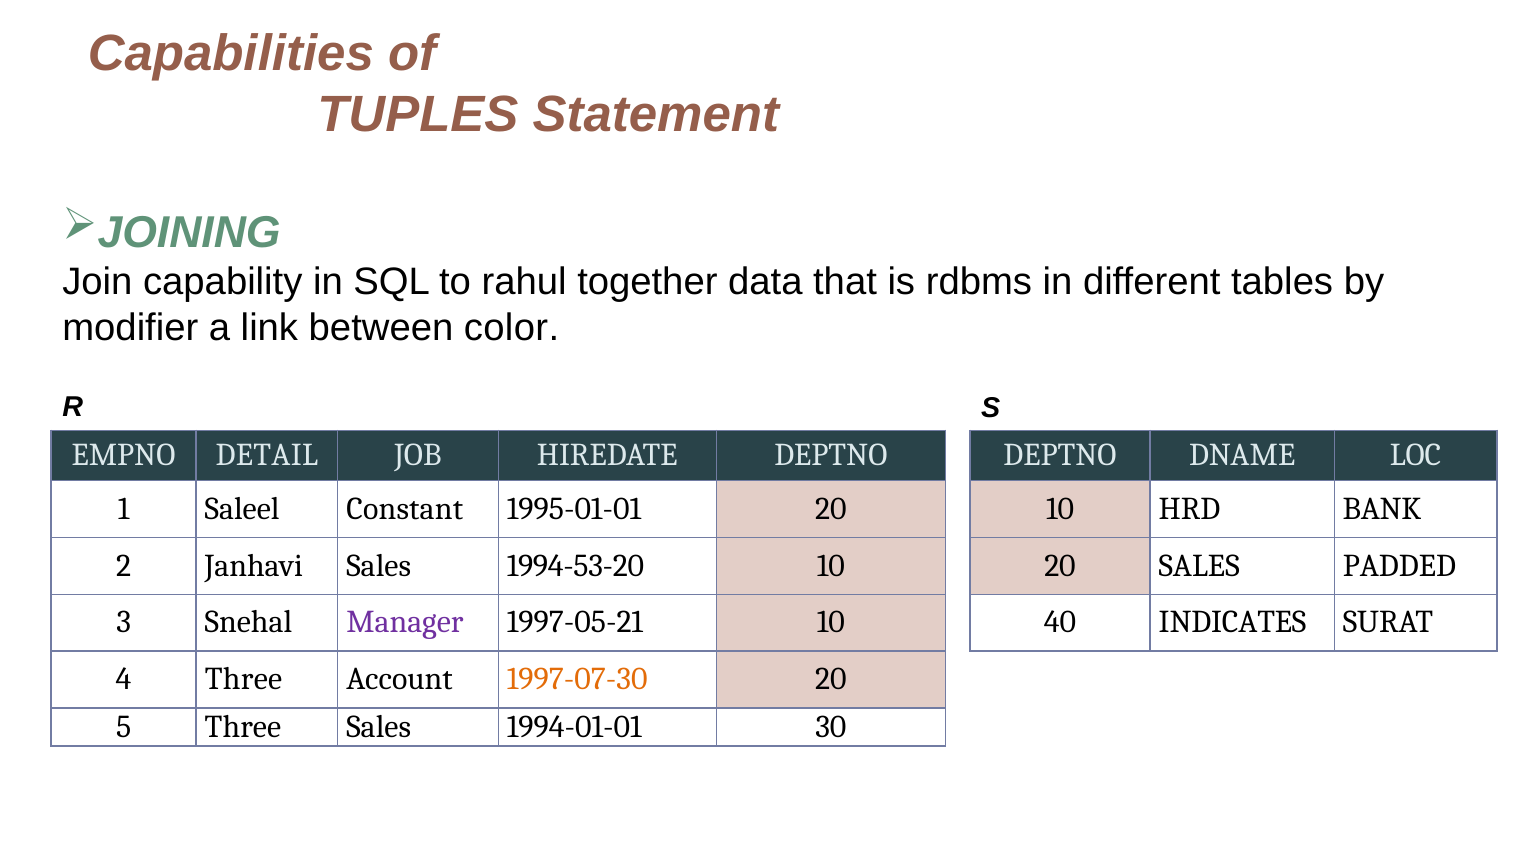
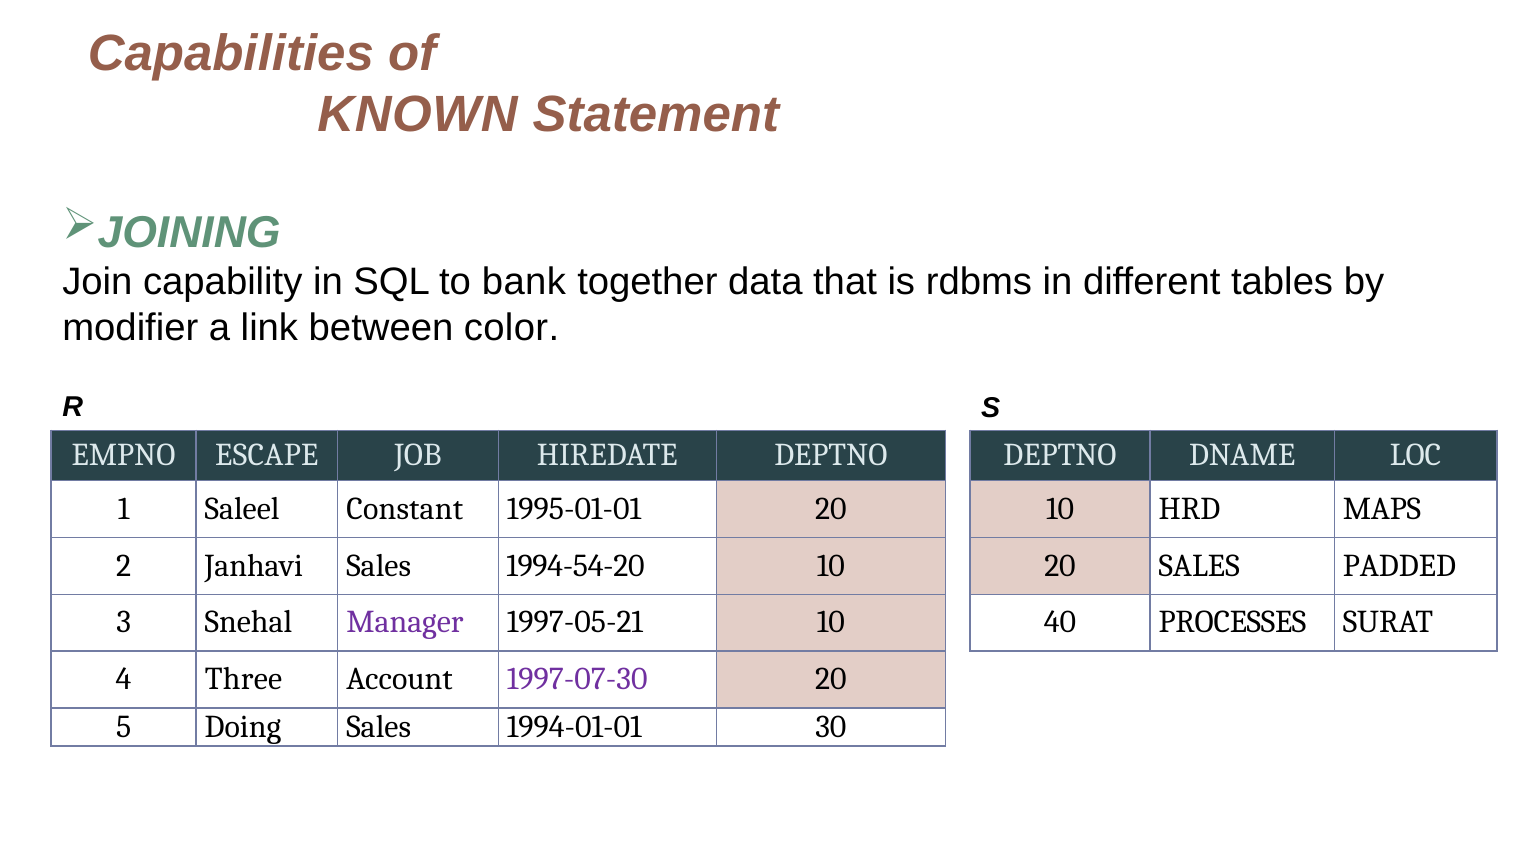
TUPLES: TUPLES -> KNOWN (418, 115)
rahul: rahul -> bank (524, 282)
DETAIL: DETAIL -> ESCAPE (267, 456)
BANK: BANK -> MAPS (1382, 509)
1994-53-20: 1994-53-20 -> 1994-54-20 (575, 566)
INDICATES: INDICATES -> PROCESSES (1233, 623)
1997-07-30 colour: orange -> purple (577, 680)
5 Three: Three -> Doing (243, 727)
